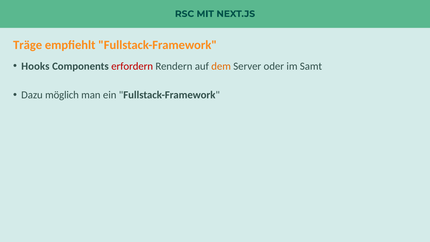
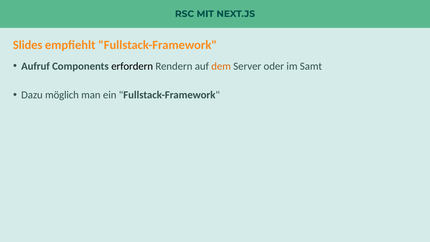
Träge: Träge -> Slides (28, 45)
Hooks: Hooks -> Aufruf (35, 66)
erfordern colour: red -> black (132, 66)
